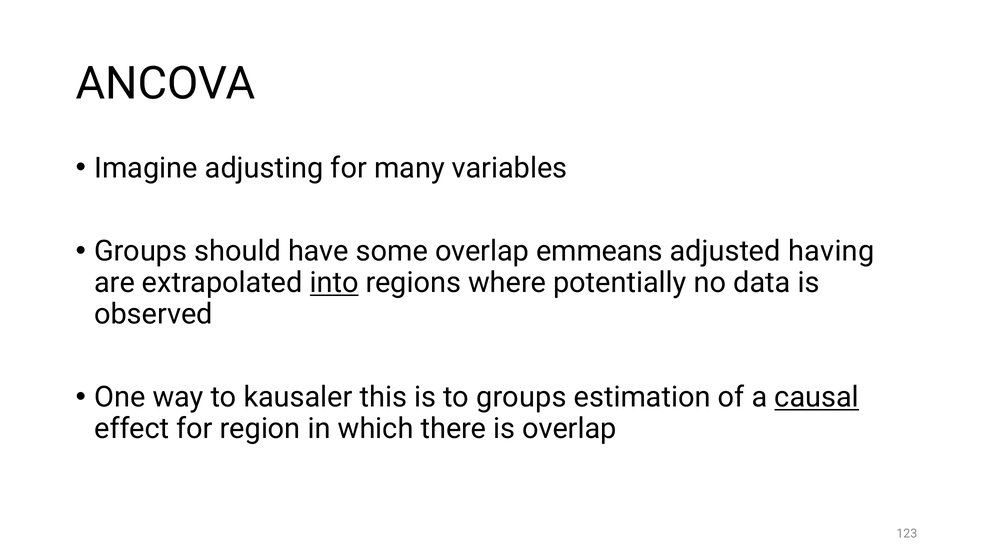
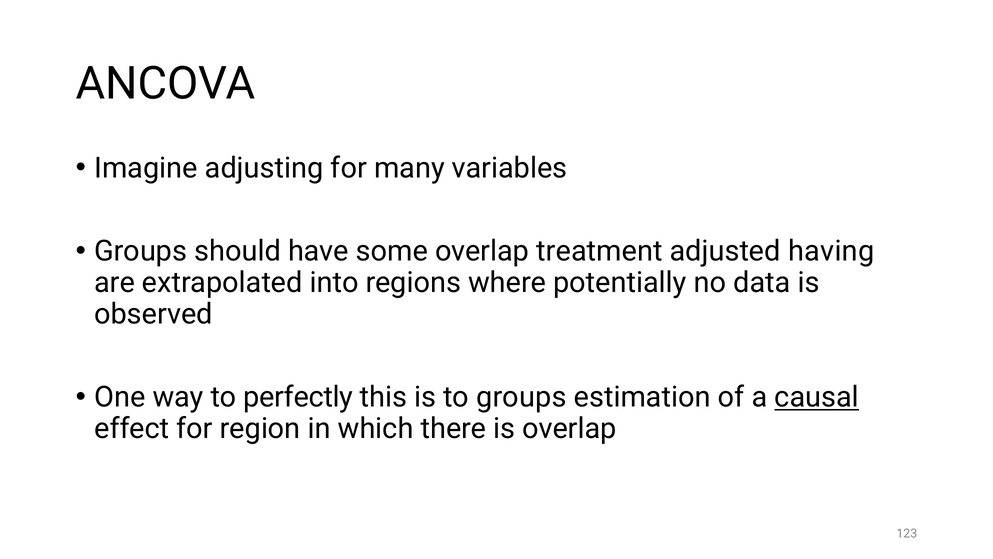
emmeans: emmeans -> treatment (599, 251)
into underline: present -> none (334, 282)
kausaler: kausaler -> perfectly (298, 397)
